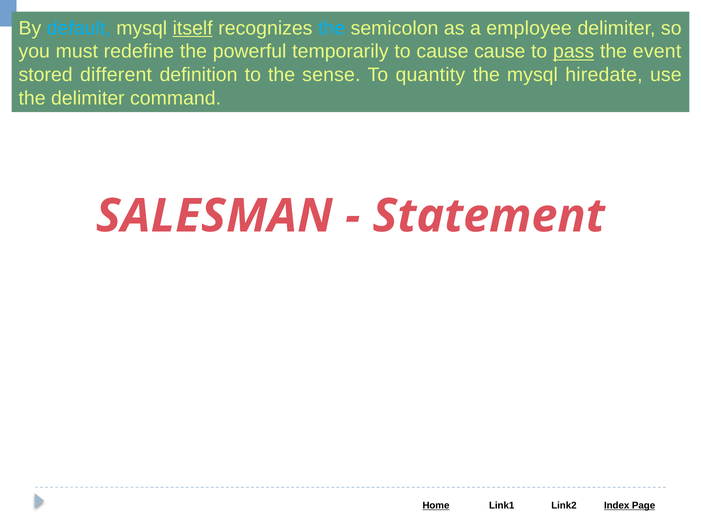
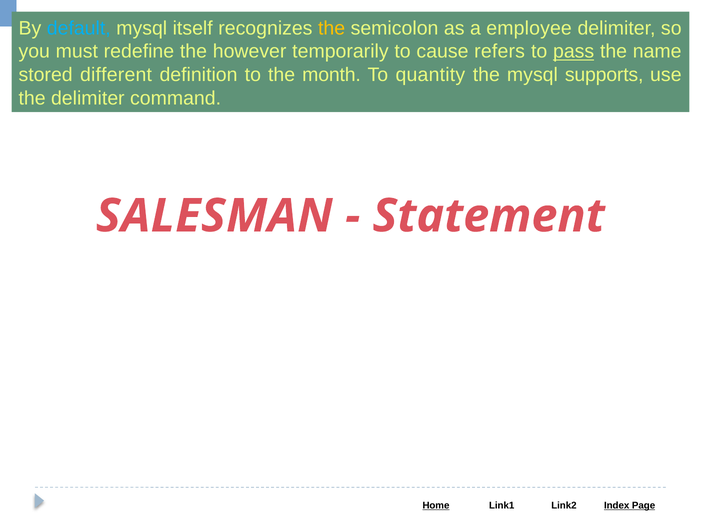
itself underline: present -> none (193, 28)
the colour: light blue -> yellow (332, 28)
powerful: powerful -> however (250, 52)
cause cause: cause -> refers (500, 52)
event: event -> name (657, 52)
sense: sense -> month (332, 75)
hiredate: hiredate -> supports (604, 75)
